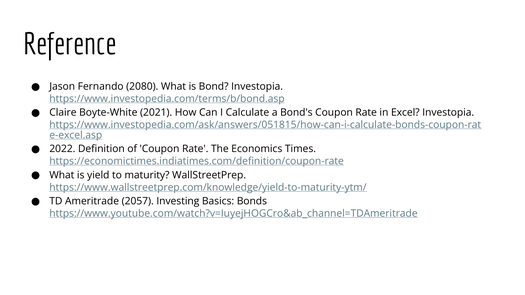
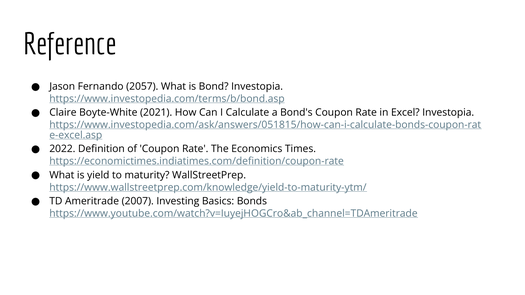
2080: 2080 -> 2057 (142, 87)
2057: 2057 -> 2007 (138, 201)
